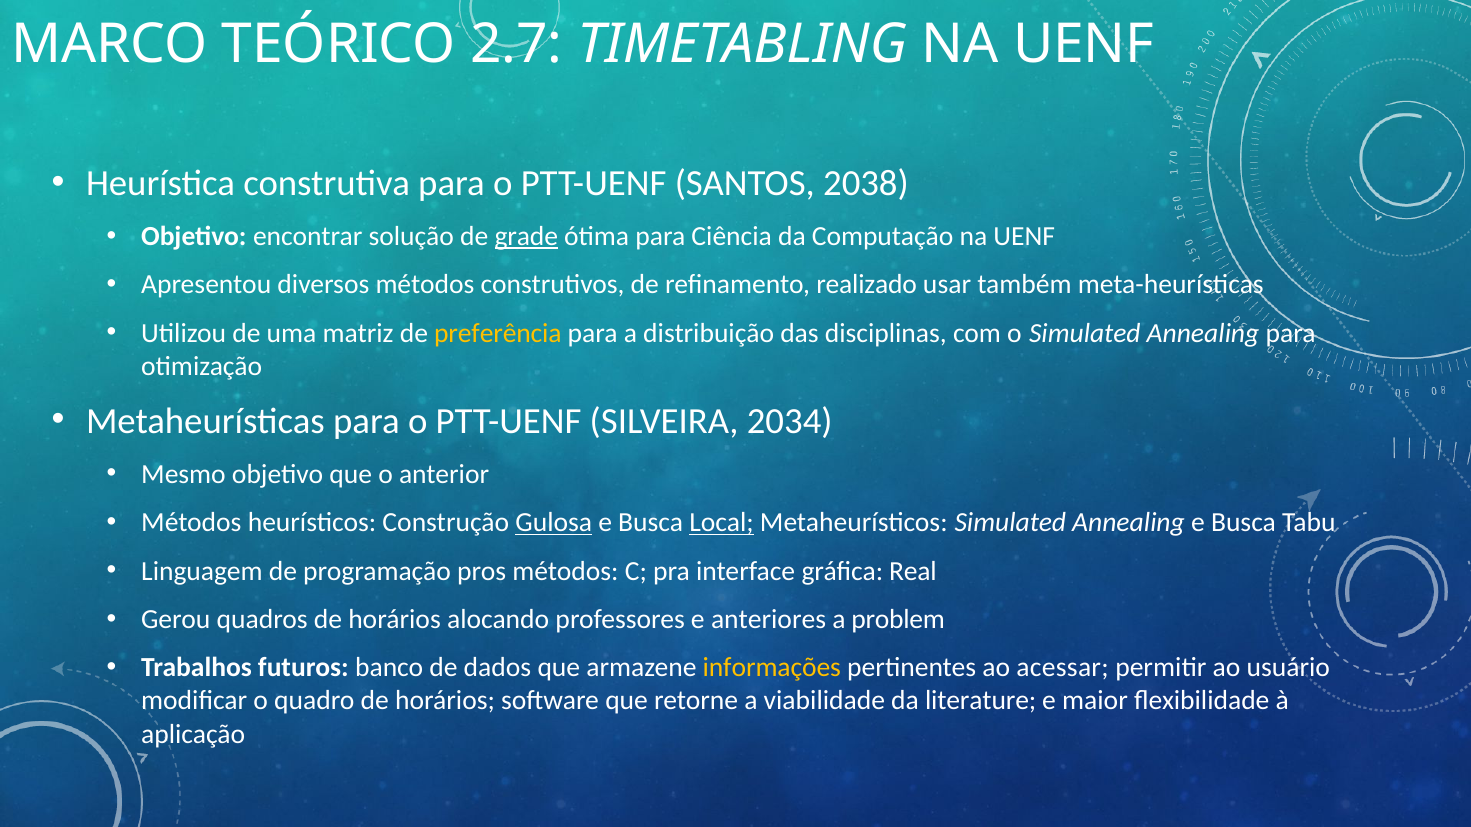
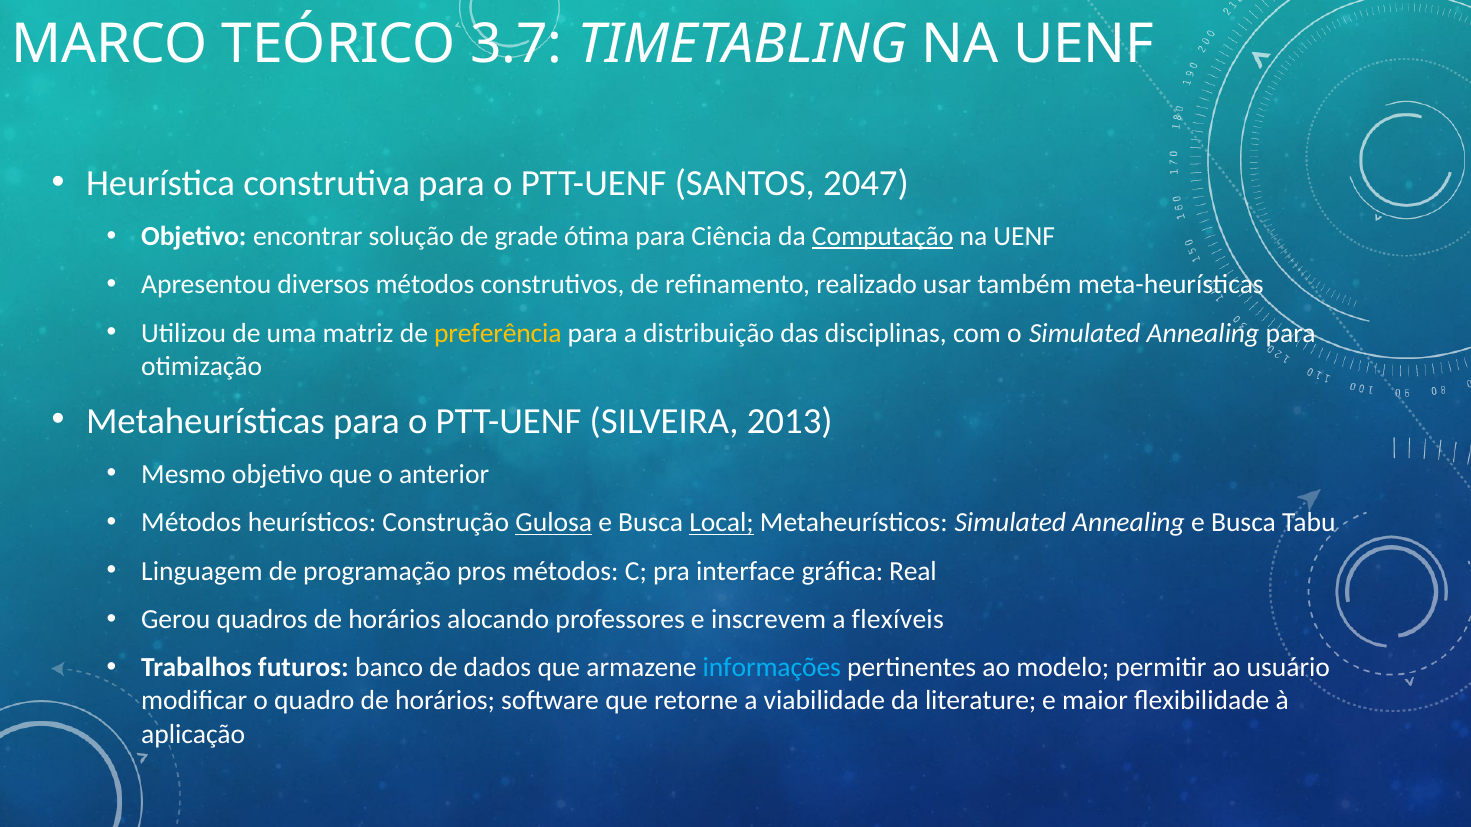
2.7: 2.7 -> 3.7 (516, 44)
2038: 2038 -> 2047 (866, 183)
grade underline: present -> none (526, 237)
Computação underline: none -> present (883, 237)
2034: 2034 -> 2013 (790, 421)
anteriores: anteriores -> inscrevem (769, 620)
problem: problem -> flexíveis (898, 620)
informações colour: yellow -> light blue (772, 668)
acessar: acessar -> modelo (1063, 668)
